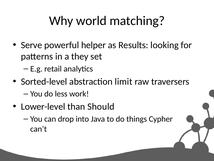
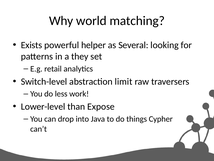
Serve: Serve -> Exists (32, 45)
Results: Results -> Several (133, 45)
Sorted-level: Sorted-level -> Switch-level (44, 81)
Should: Should -> Expose (101, 106)
